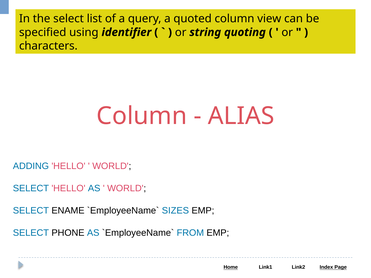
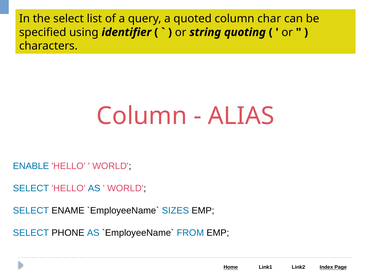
view: view -> char (269, 19)
ADDING: ADDING -> ENABLE (31, 166)
